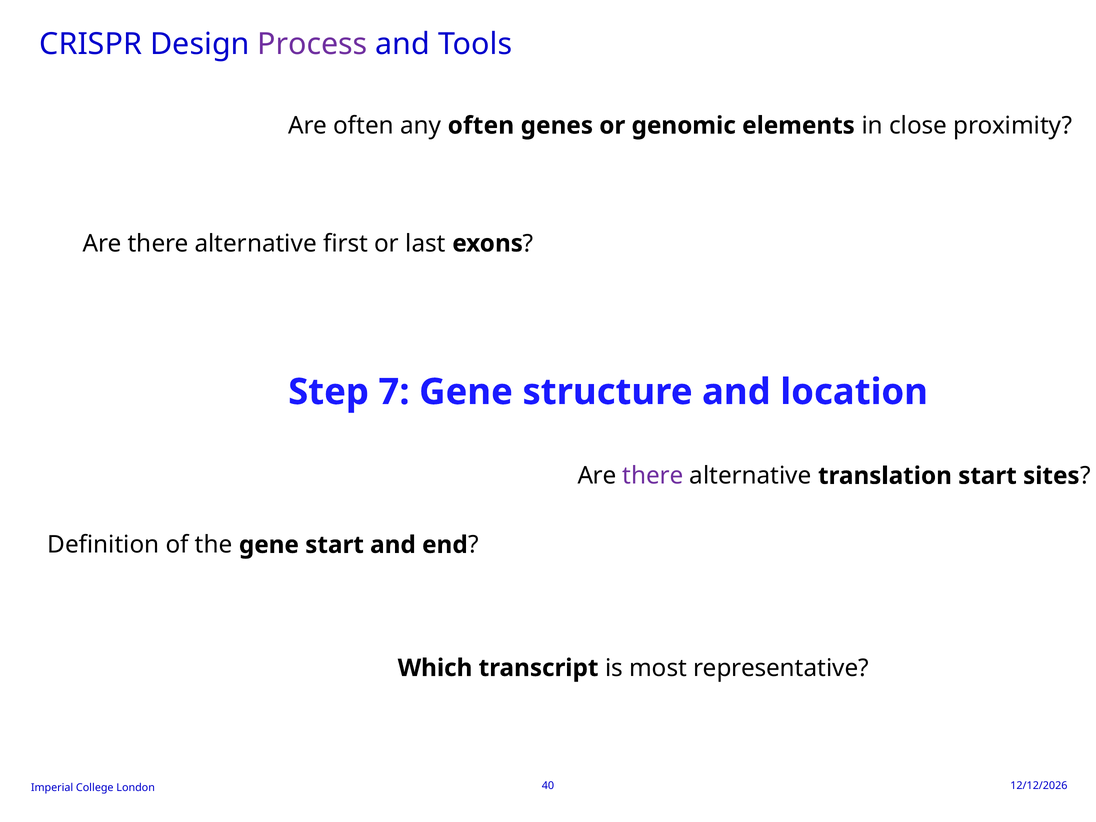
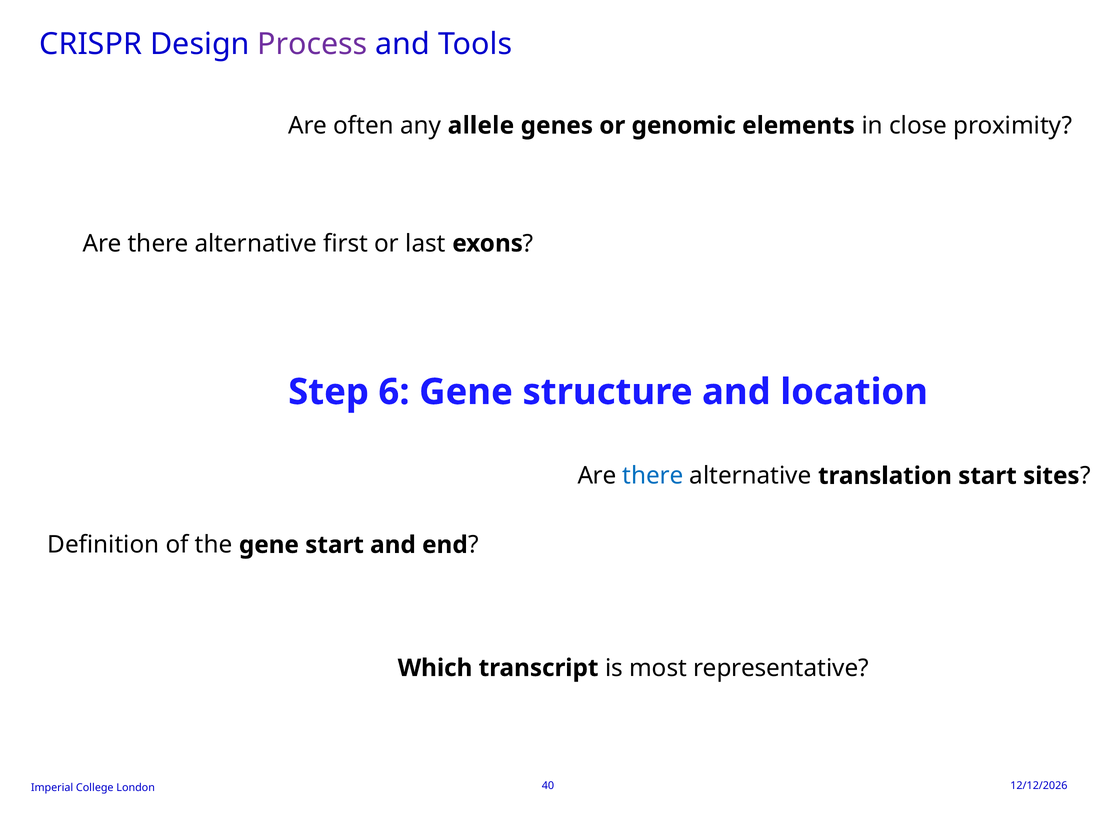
any often: often -> allele (481, 126)
7: 7 -> 6 (394, 392)
there colour: purple -> blue (653, 476)
